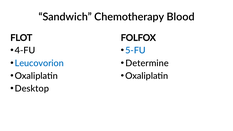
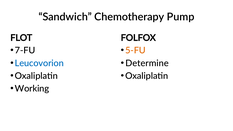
Blood: Blood -> Pump (181, 17)
4-FU: 4-FU -> 7-FU (25, 51)
5-FU colour: blue -> orange (135, 51)
Desktop: Desktop -> Working (32, 89)
